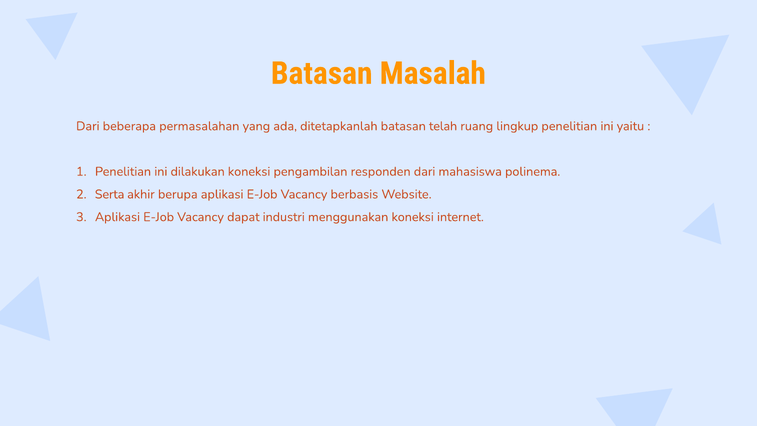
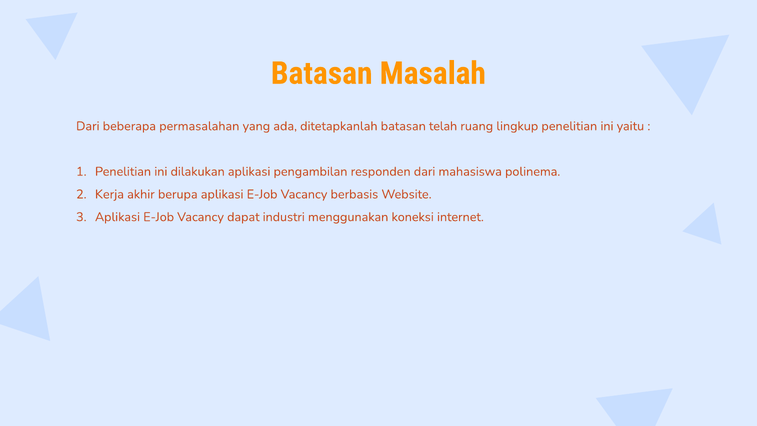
dilakukan koneksi: koneksi -> aplikasi (249, 171)
Serta: Serta -> Kerja (109, 194)
